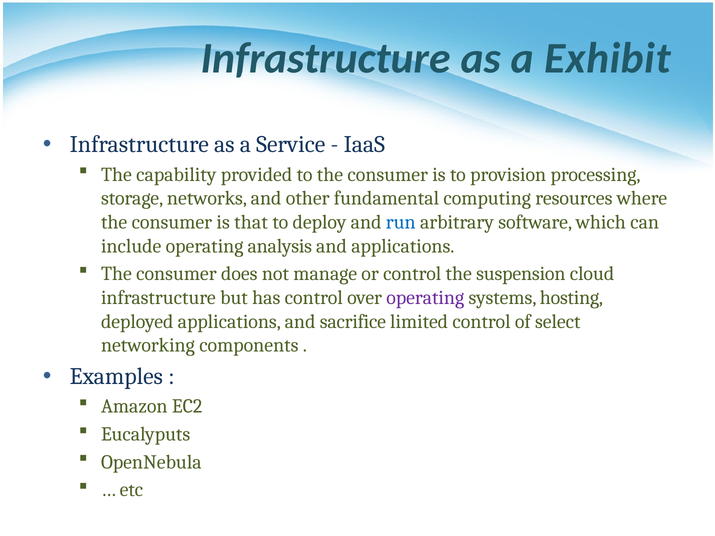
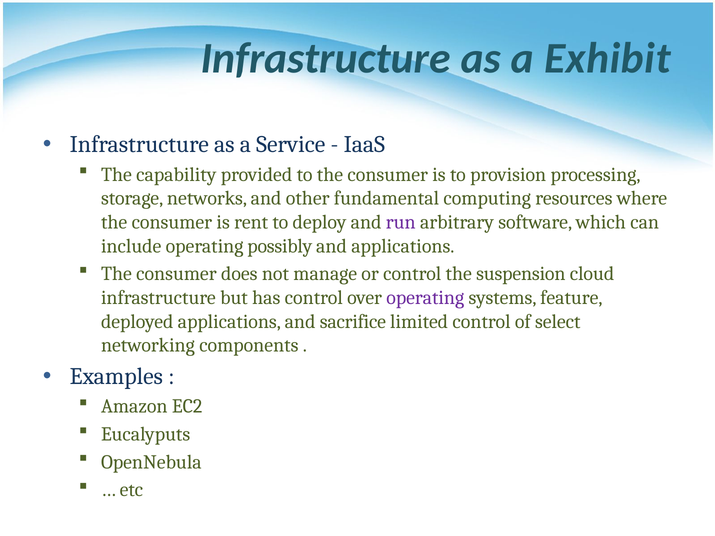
that: that -> rent (251, 222)
run colour: blue -> purple (401, 222)
analysis: analysis -> possibly (280, 246)
hosting: hosting -> feature (571, 298)
